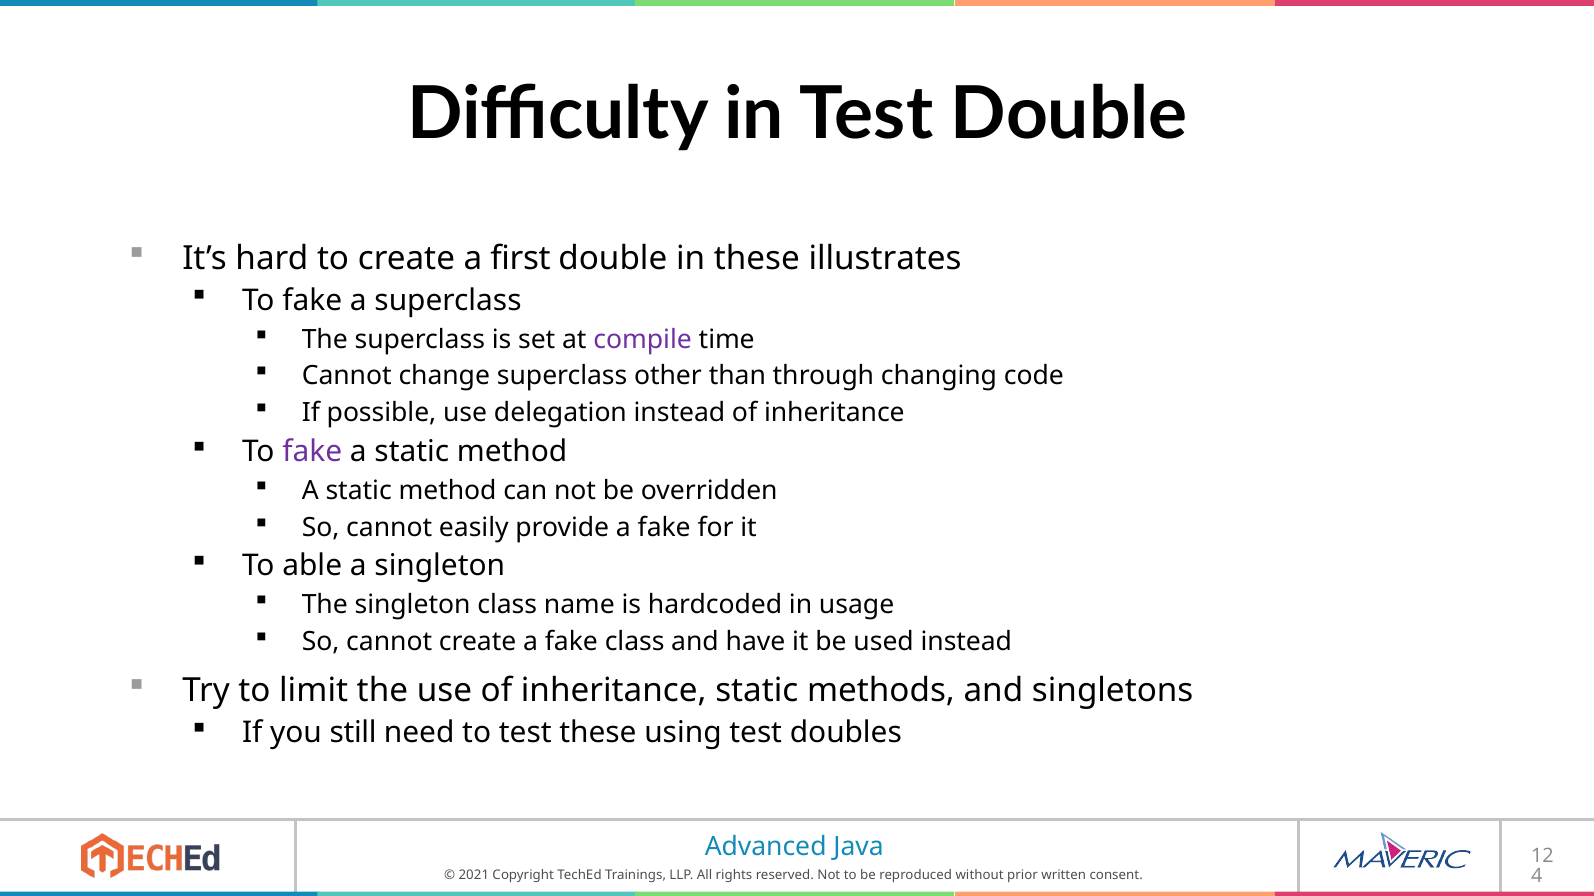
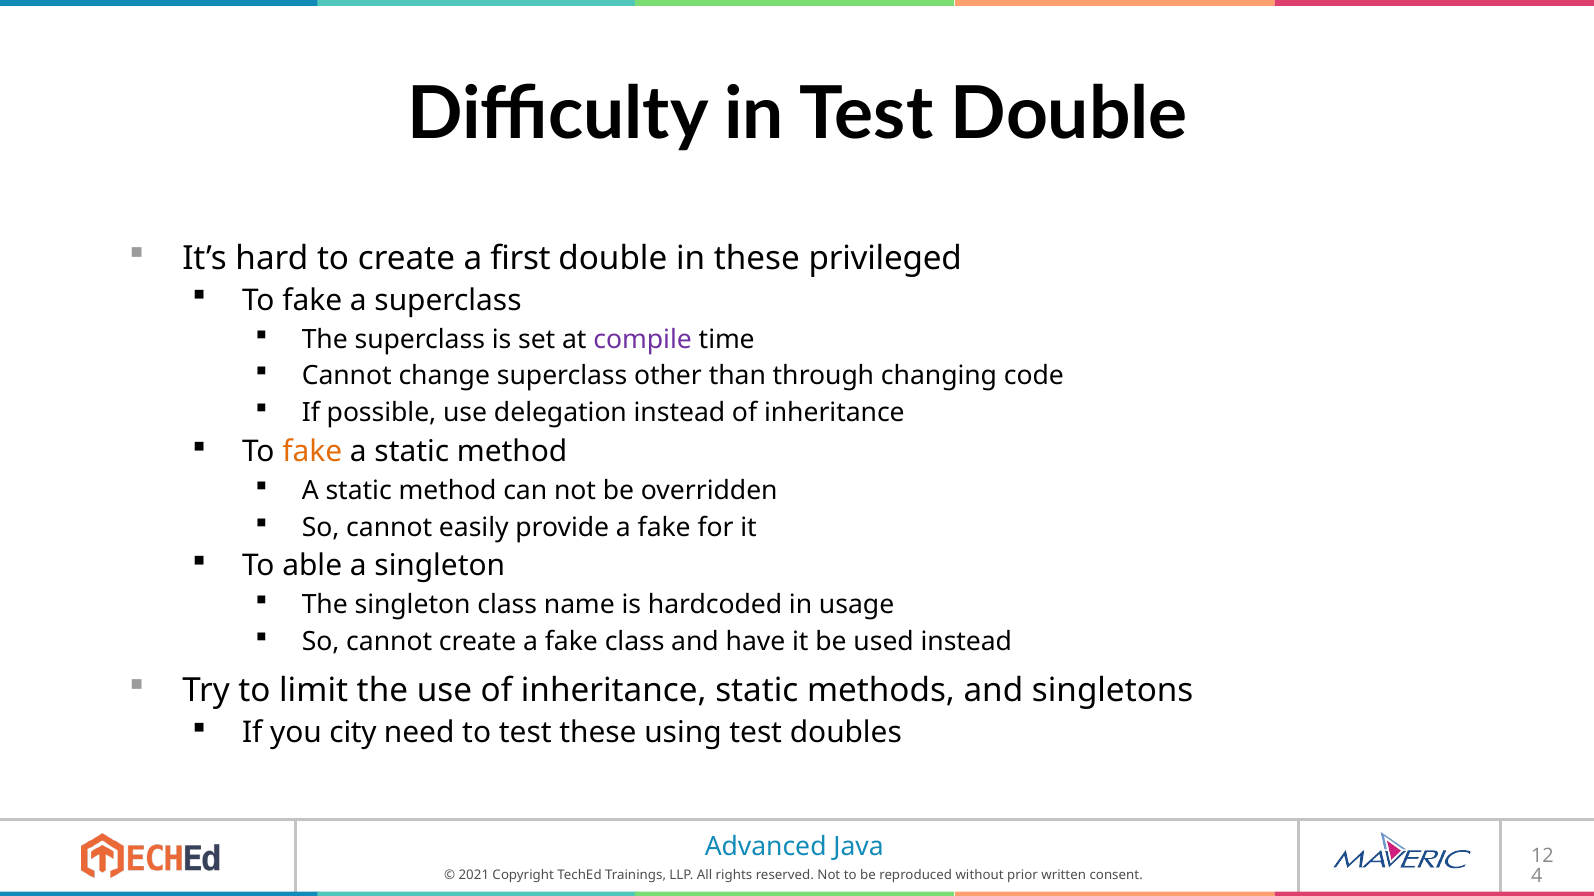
illustrates: illustrates -> privileged (885, 258)
fake colour: purple -> orange (312, 452)
still: still -> city (353, 733)
